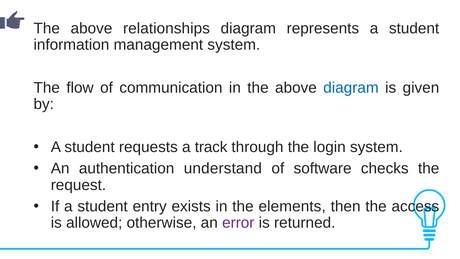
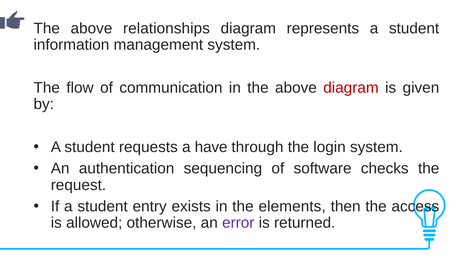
diagram colour: blue -> red (351, 88)
track: track -> have (211, 147)
understand: understand -> sequencing (223, 168)
